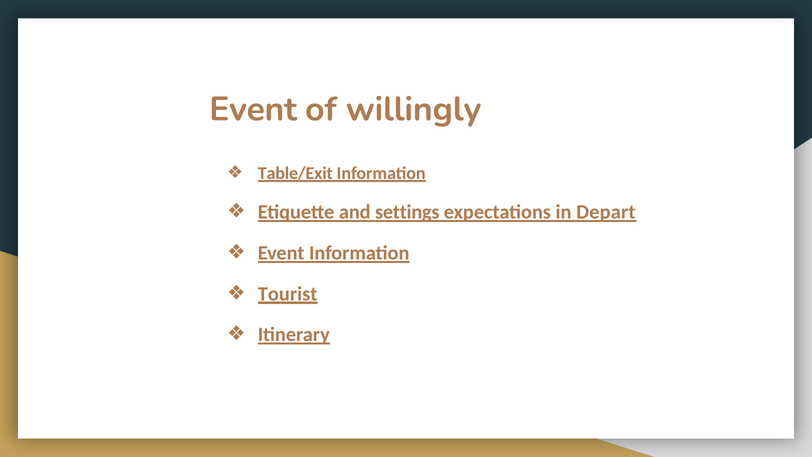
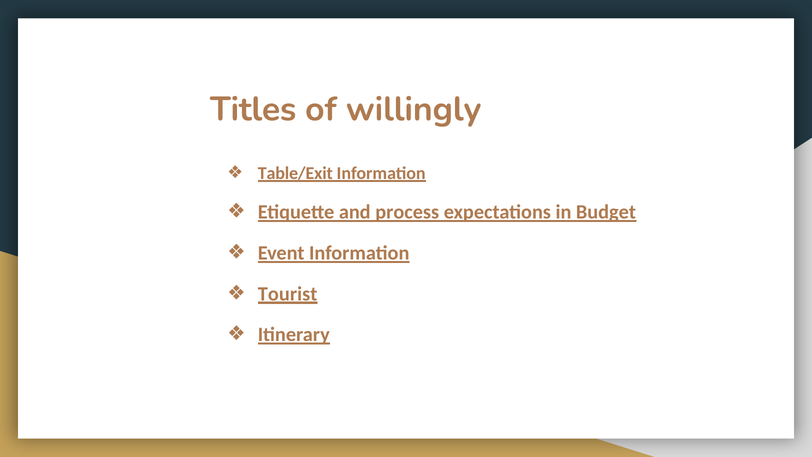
Event: Event -> Titles (253, 109)
settings: settings -> process (407, 212)
Depart: Depart -> Budget (606, 212)
